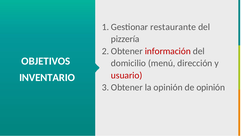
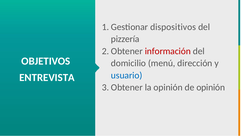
restaurante: restaurante -> dispositivos (173, 27)
usuario colour: red -> blue (127, 75)
INVENTARIO: INVENTARIO -> ENTREVISTA (47, 78)
